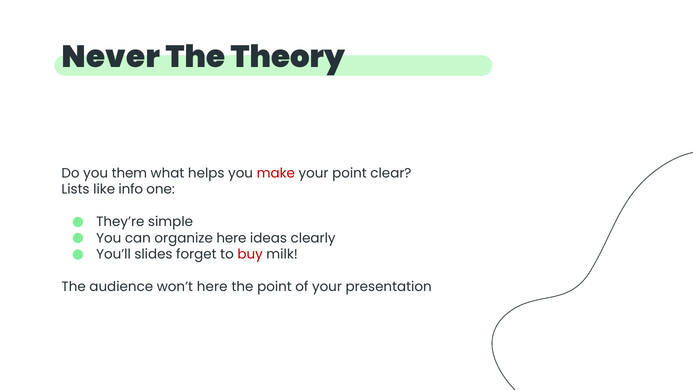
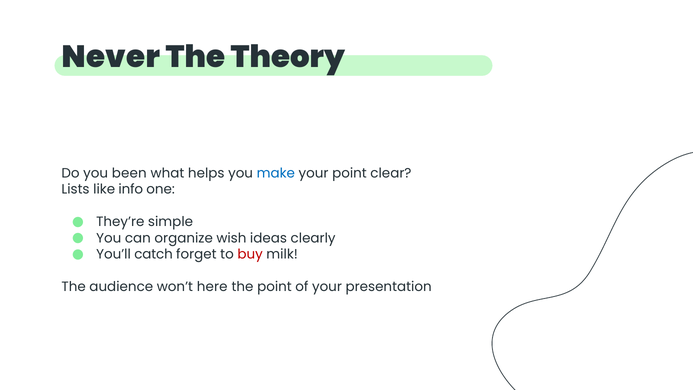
them: them -> been (129, 173)
make colour: red -> blue (276, 173)
organize here: here -> wish (231, 238)
slides: slides -> catch (154, 254)
